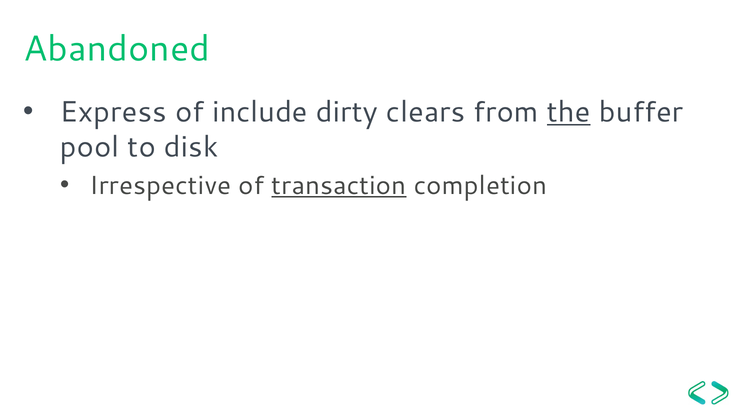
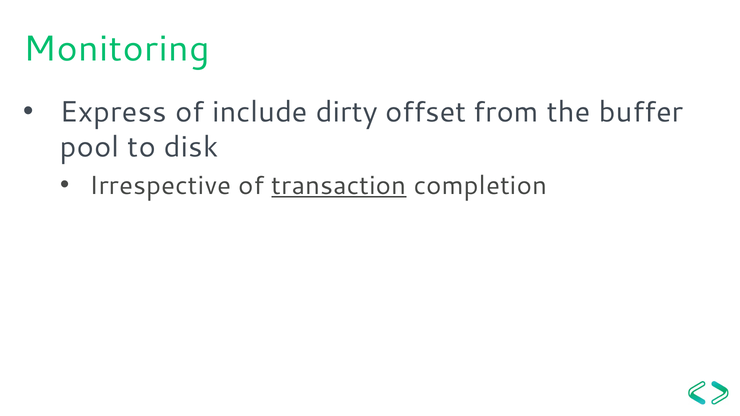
Abandoned: Abandoned -> Monitoring (117, 49)
clears: clears -> offset (426, 112)
the underline: present -> none (569, 112)
